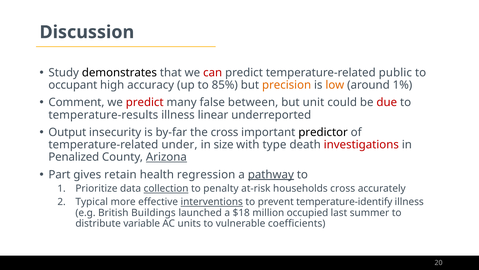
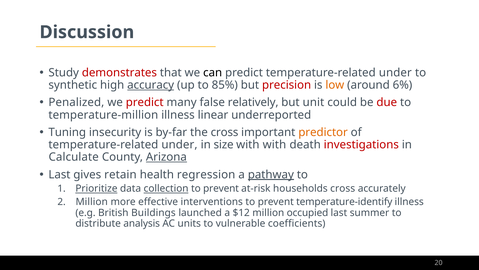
demonstrates colour: black -> red (119, 72)
can colour: red -> black (213, 72)
predict temperature-related public: public -> under (395, 72)
occupant: occupant -> synthetic (73, 85)
accuracy underline: none -> present (151, 85)
precision colour: orange -> red (287, 85)
1%: 1% -> 6% (402, 85)
Comment: Comment -> Penalized (76, 102)
between: between -> relatively (253, 102)
temperature-results: temperature-results -> temperature-million (103, 115)
Output: Output -> Tuning (67, 132)
predictor colour: black -> orange (323, 132)
with type: type -> with (274, 144)
Penalized: Penalized -> Calculate (74, 157)
Part: Part -> Last (59, 174)
Prioritize underline: none -> present (96, 188)
penalty: penalty -> prevent (221, 188)
Typical: Typical -> Million (92, 202)
interventions underline: present -> none (212, 202)
$18: $18 -> $12 (241, 212)
variable: variable -> analysis (142, 223)
